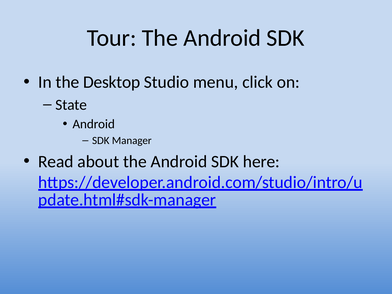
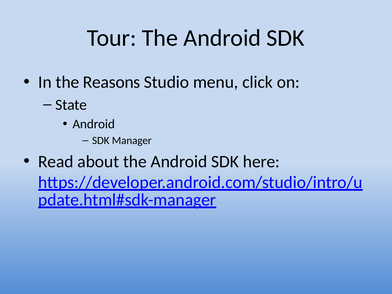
Desktop: Desktop -> Reasons (112, 82)
